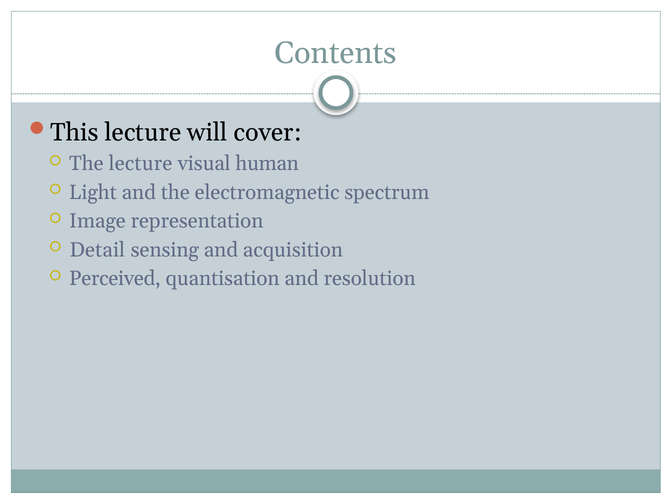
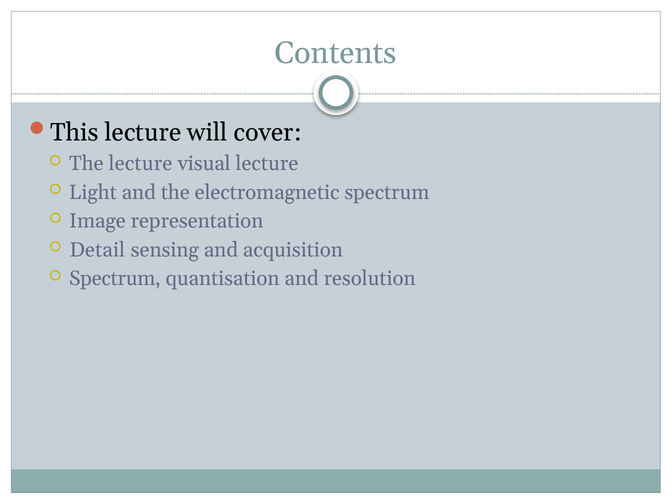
visual human: human -> lecture (267, 164)
Perceived: Perceived -> Spectrum (115, 279)
